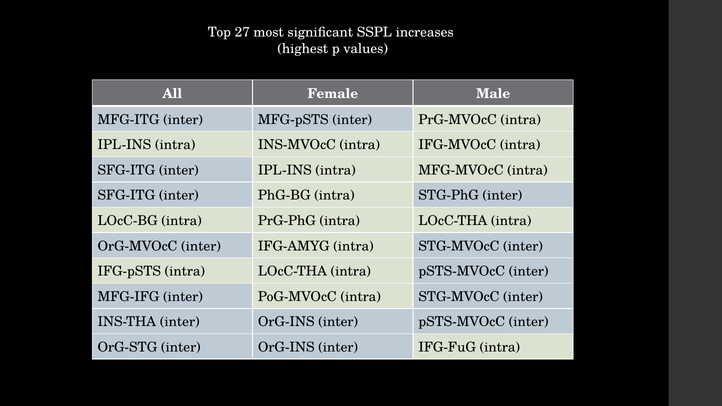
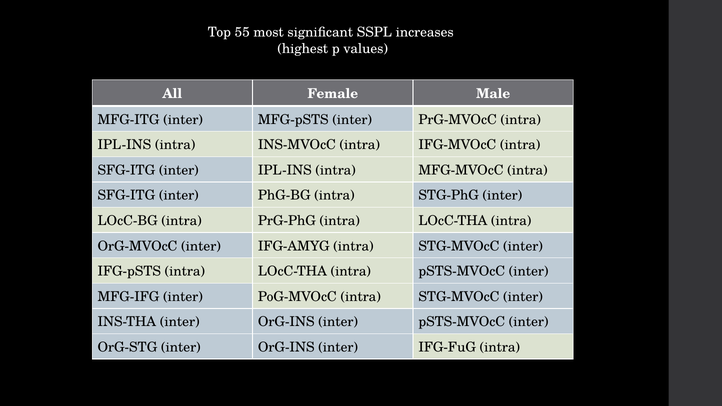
27: 27 -> 55 (242, 32)
